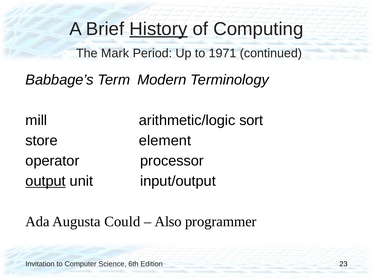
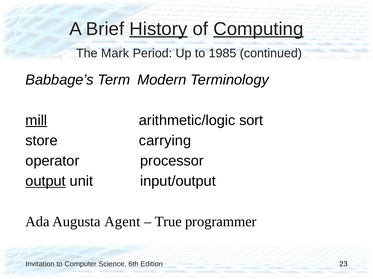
Computing underline: none -> present (258, 29)
1971: 1971 -> 1985 (223, 53)
mill underline: none -> present (36, 121)
element: element -> carrying (165, 141)
Could: Could -> Agent (122, 222)
Also: Also -> True (168, 222)
